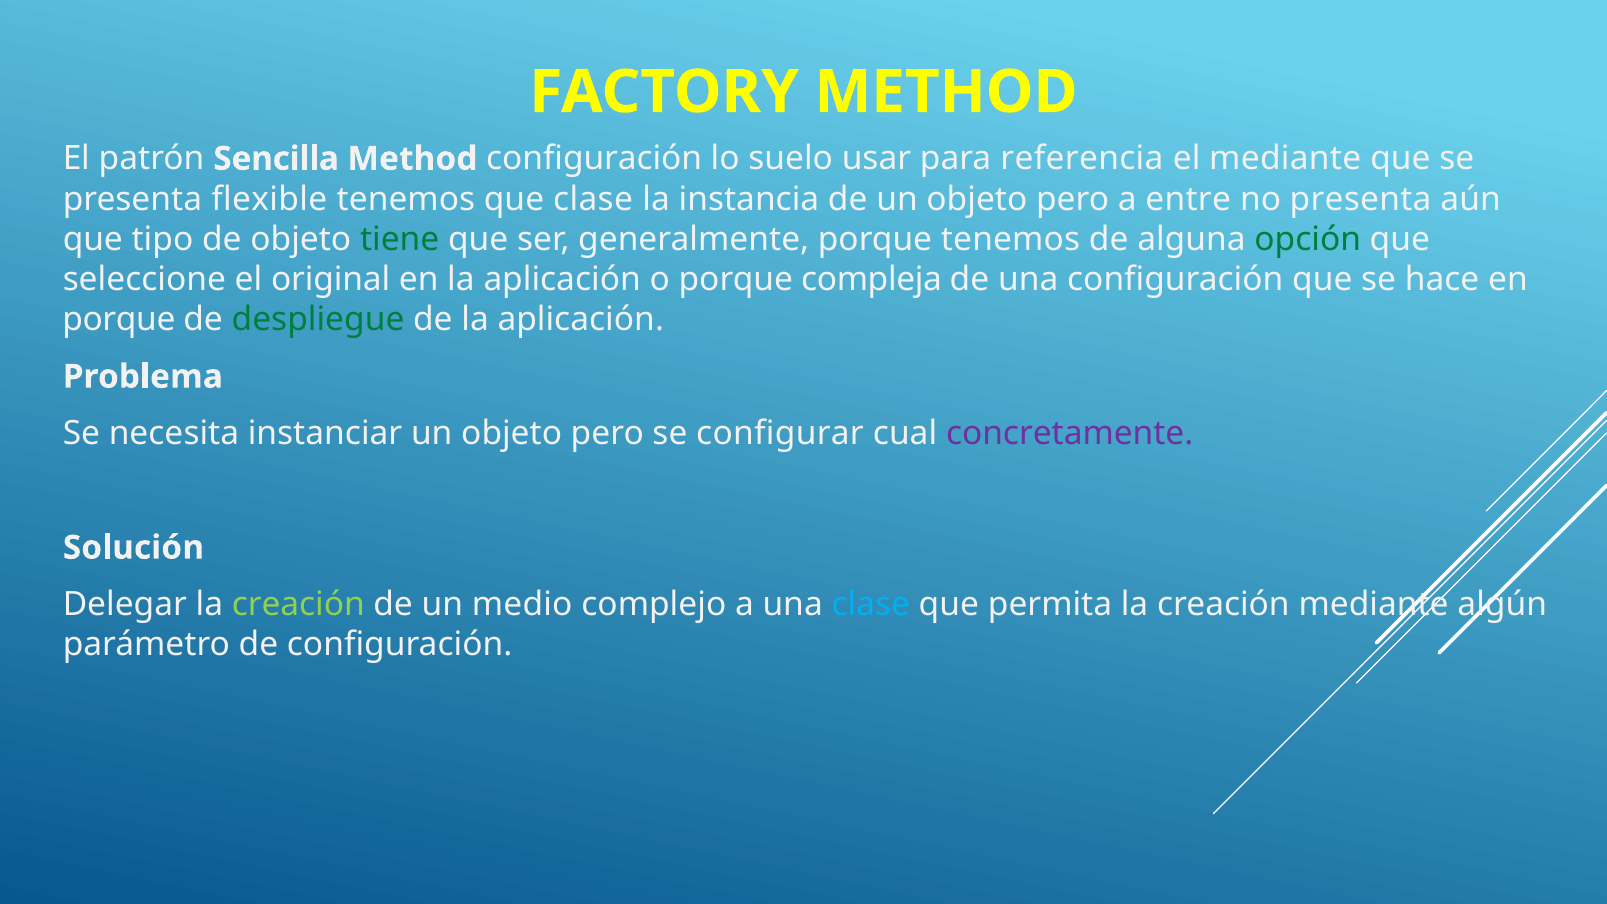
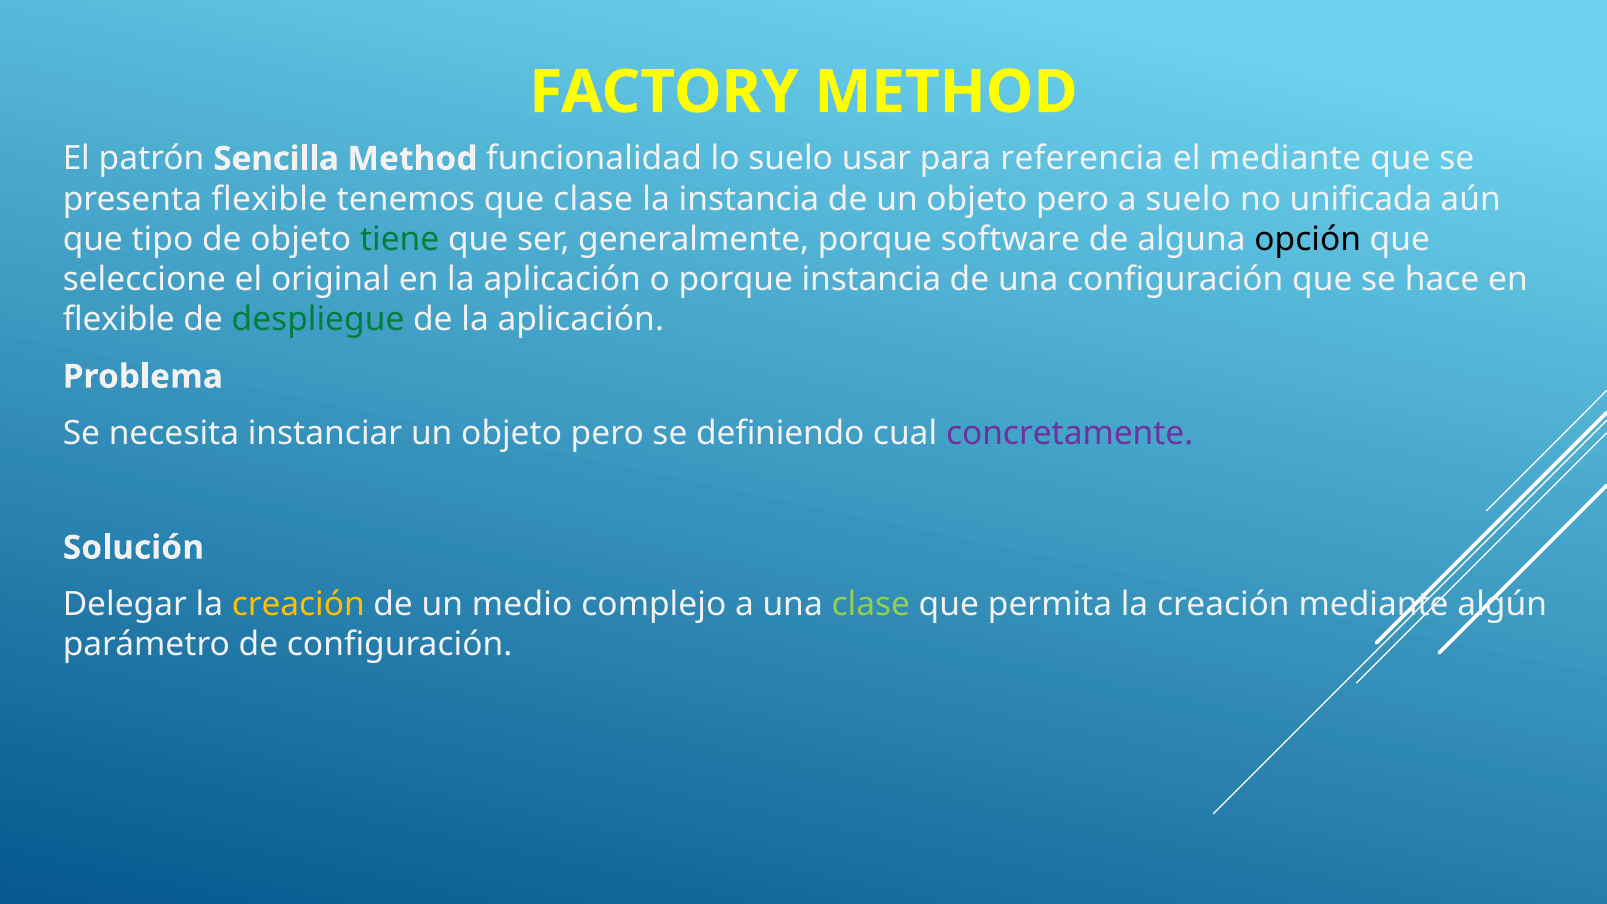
Method configuración: configuración -> funcionalidad (594, 159)
a entre: entre -> suelo (1188, 199)
no presenta: presenta -> unificada (1361, 199)
porque tenemos: tenemos -> software (1011, 239)
opción colour: green -> black (1308, 239)
porque compleja: compleja -> instancia (871, 279)
porque: porque -> flexible (119, 320)
configurar: configurar -> definiendo (780, 434)
creación colour: light green -> yellow (298, 605)
clase colour: light blue -> light green (871, 605)
